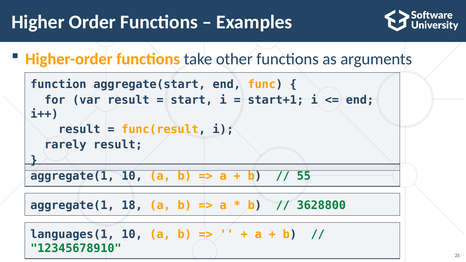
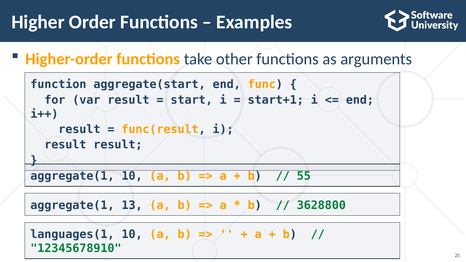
rarely: rarely -> result (65, 145)
18: 18 -> 13 (132, 205)
